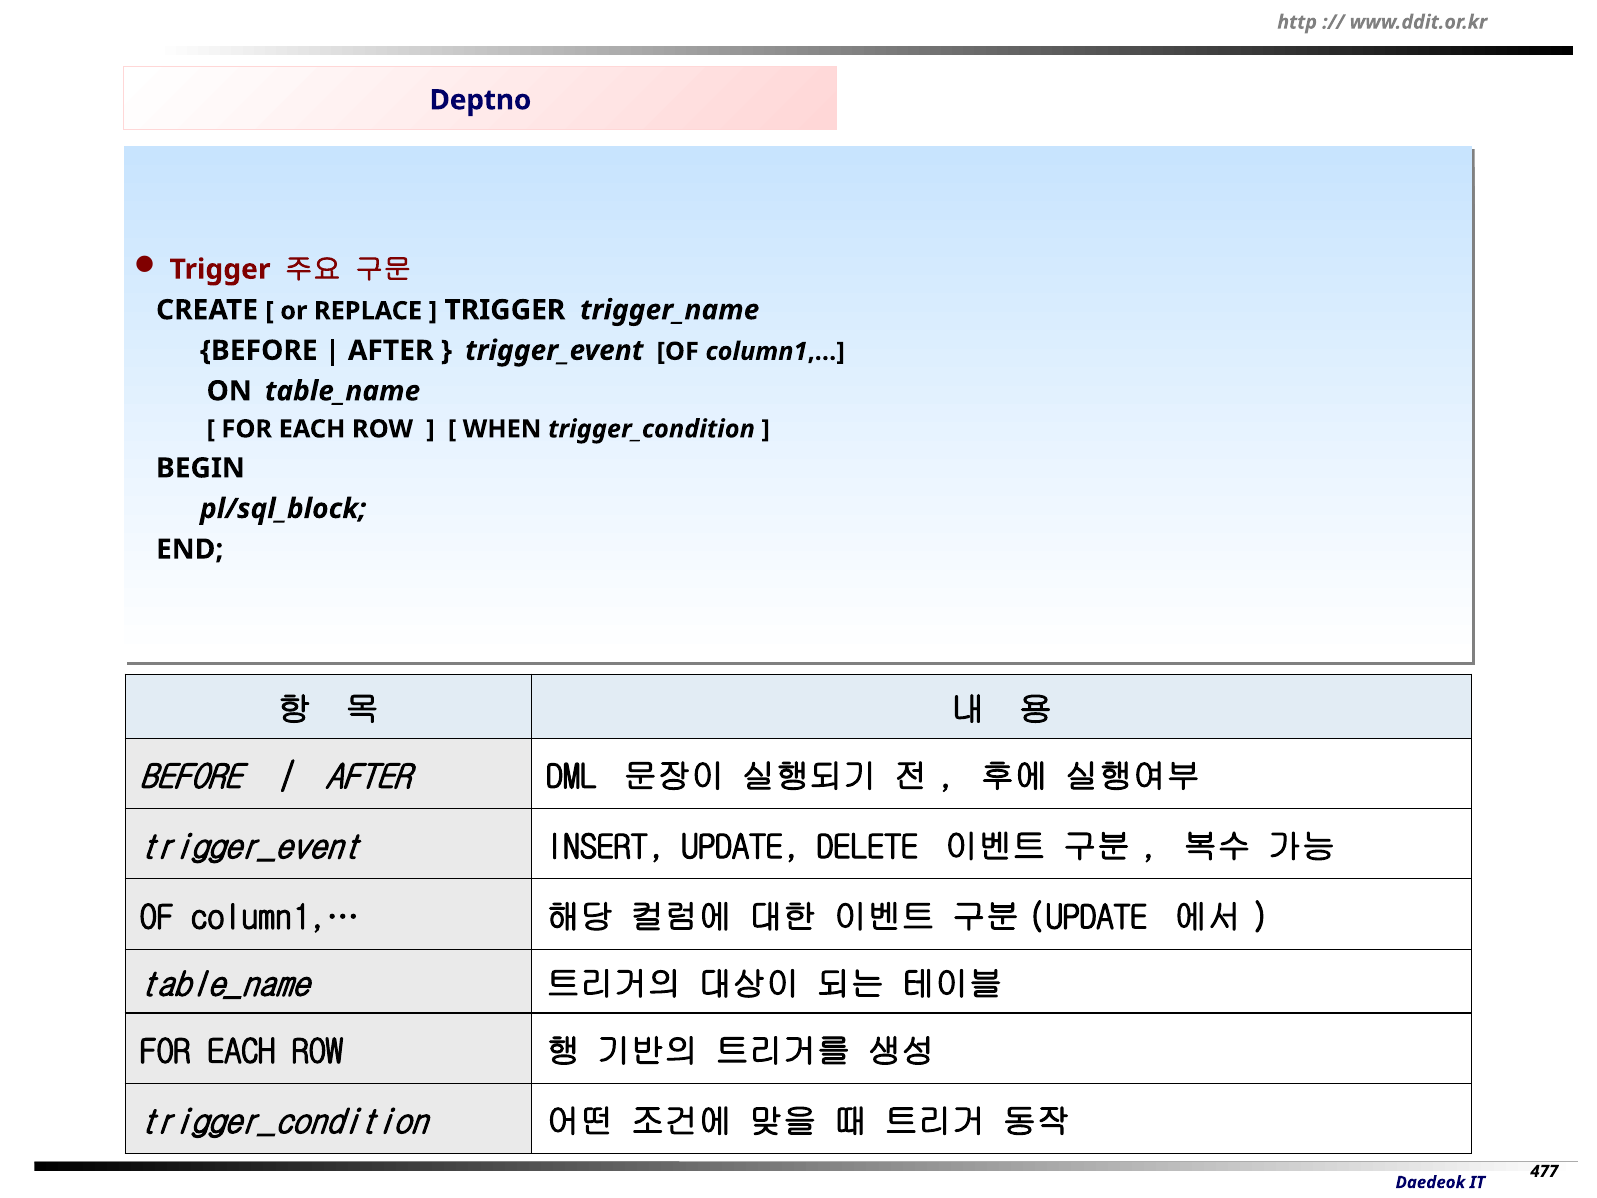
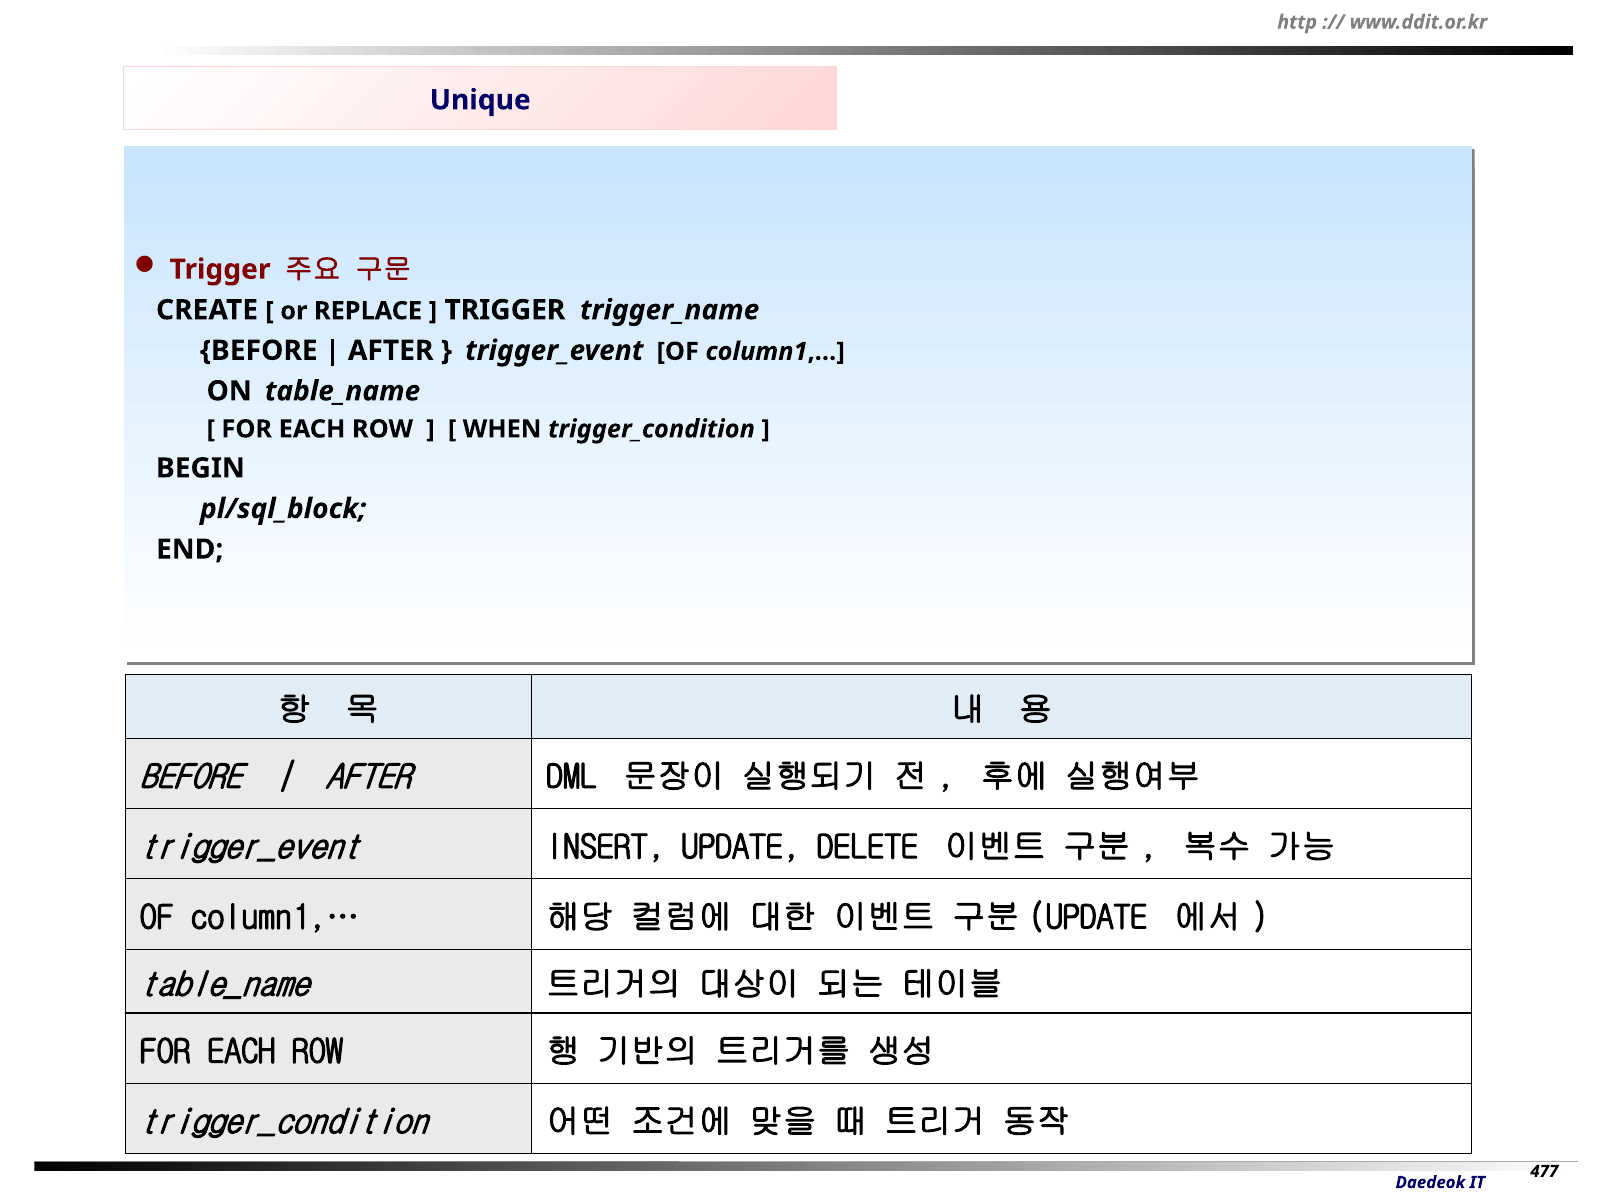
Deptno: Deptno -> Unique (480, 100)
